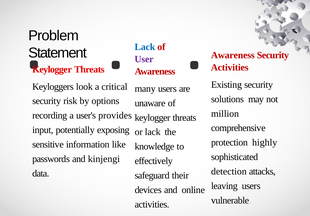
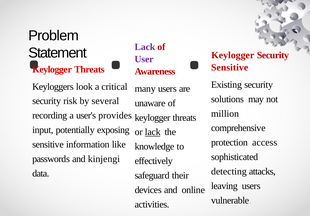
Lack colour: blue -> purple (145, 47)
Awareness: Awareness -> Keylogger (233, 55)
Activities: Activities -> Sensitive (230, 68)
options: options -> several (105, 101)
lack underline: none -> present (153, 132)
highly: highly -> access (265, 142)
detection: detection -> detecting (229, 171)
